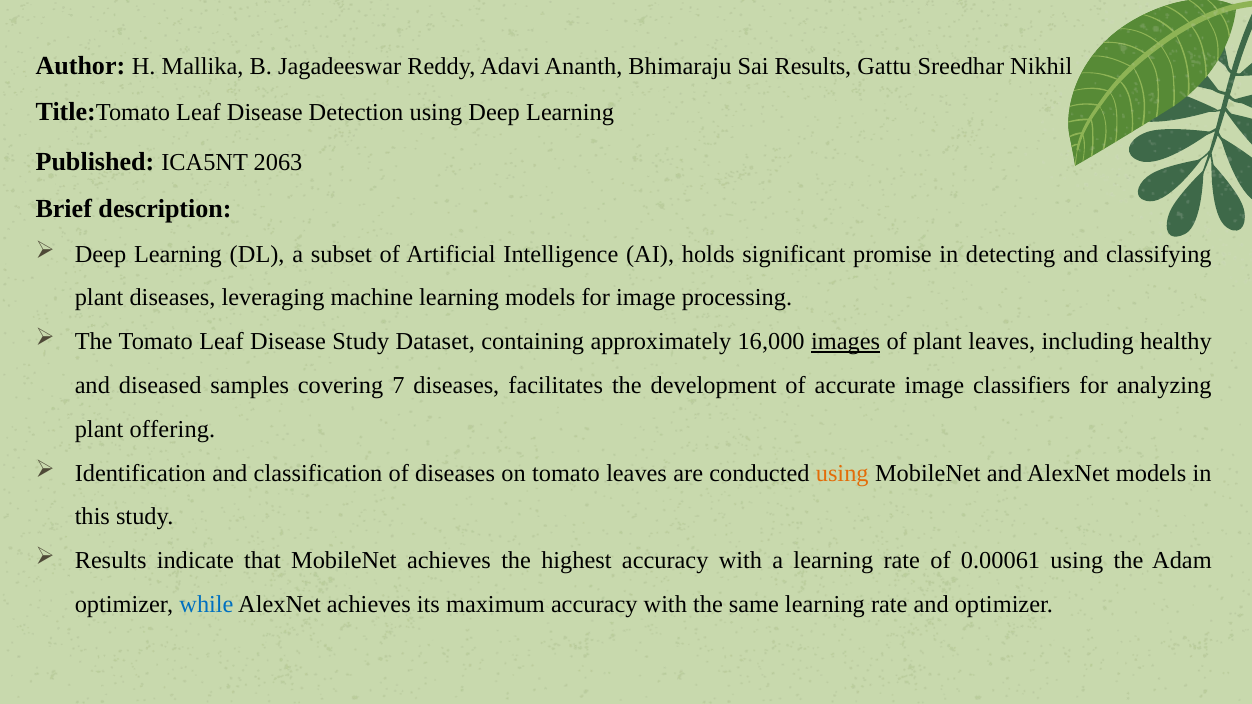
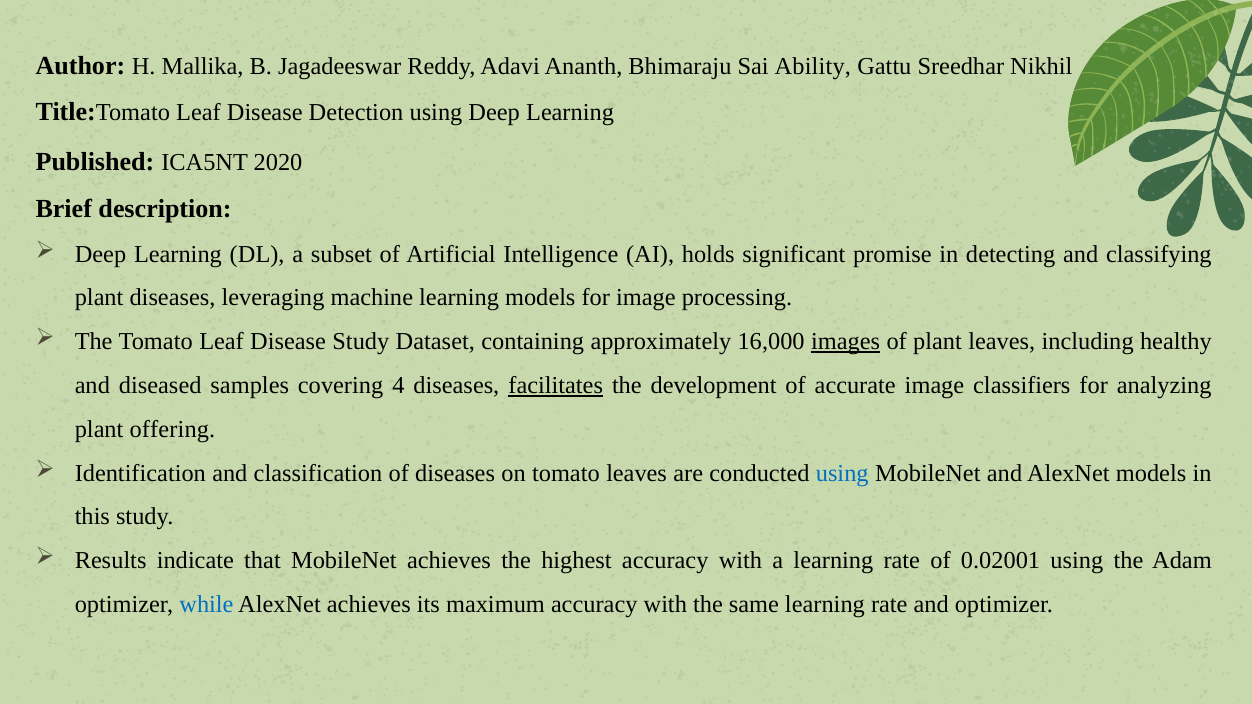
Sai Results: Results -> Ability (813, 66)
2063: 2063 -> 2020 (278, 163)
7: 7 -> 4 (398, 386)
facilitates underline: none -> present (556, 386)
using colour: orange -> blue (842, 473)
0.00061: 0.00061 -> 0.02001 (1000, 561)
